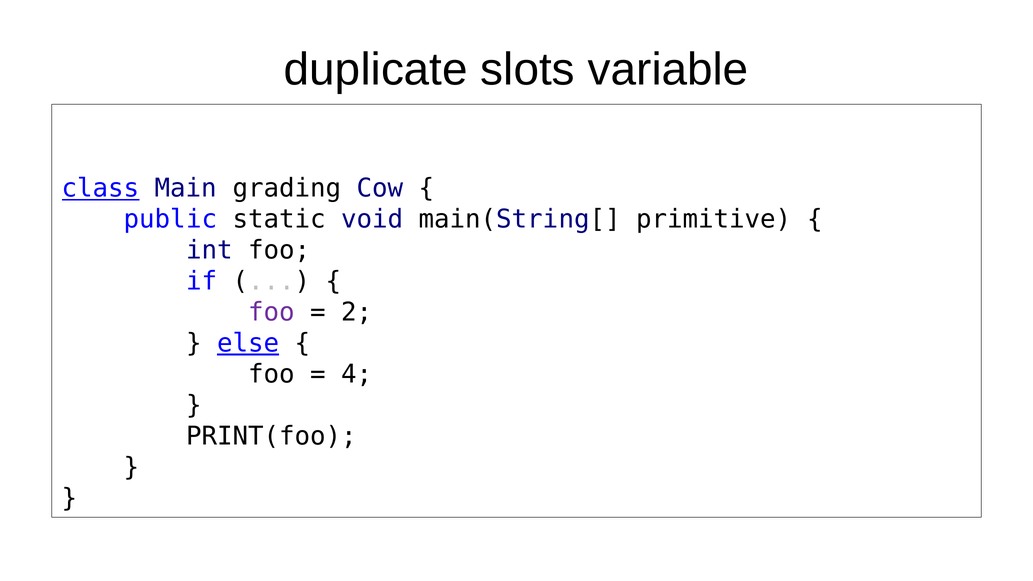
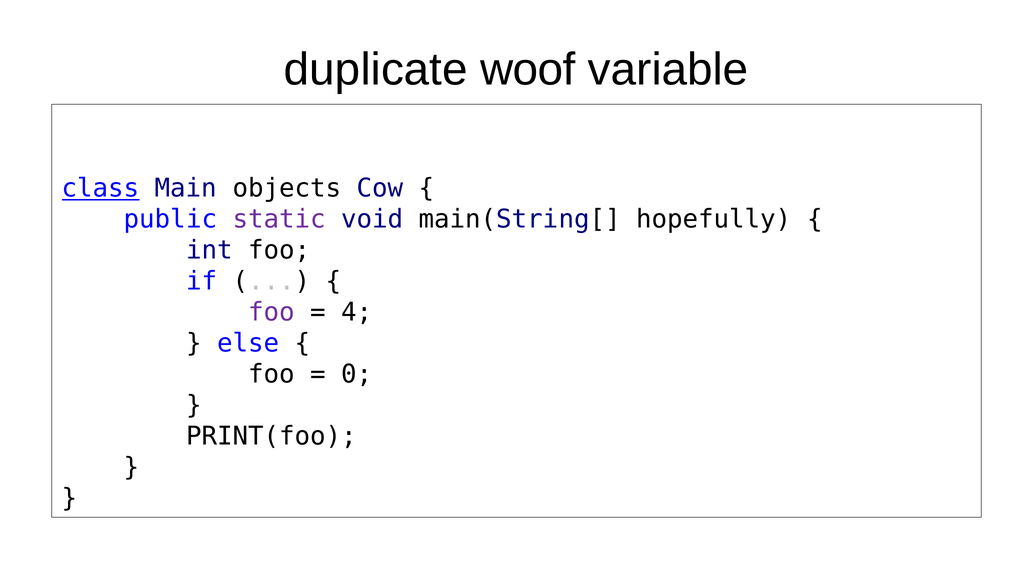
slots: slots -> woof (528, 70)
grading: grading -> objects (287, 188)
static colour: black -> purple (279, 219)
primitive: primitive -> hopefully (714, 219)
2: 2 -> 4 (357, 312)
else underline: present -> none (248, 343)
4: 4 -> 0 (357, 374)
